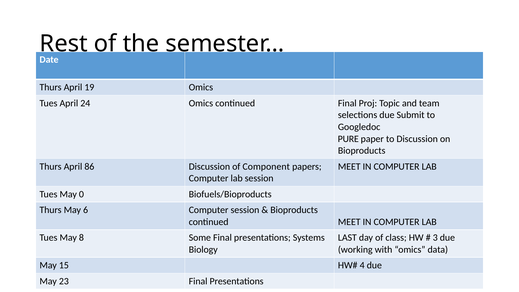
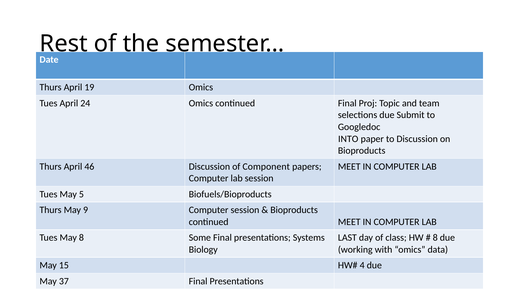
PURE: PURE -> INTO (348, 139)
86: 86 -> 46 (89, 167)
0: 0 -> 5 (81, 194)
6: 6 -> 9 (86, 210)
3: 3 -> 8 (435, 238)
23: 23 -> 37 (64, 281)
